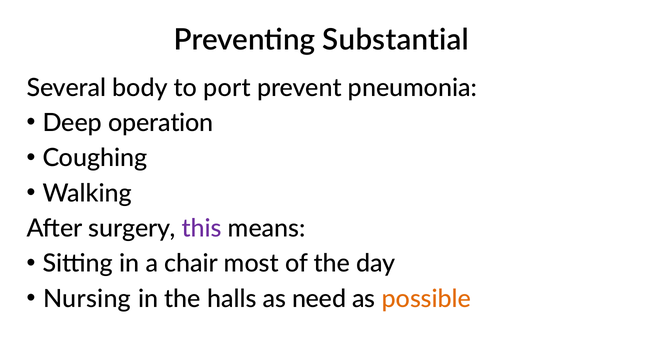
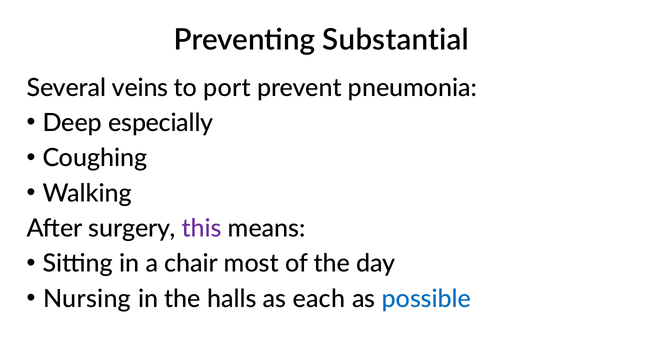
body: body -> veins (140, 88)
operation: operation -> especially (161, 123)
need: need -> each (319, 299)
possible colour: orange -> blue (426, 299)
